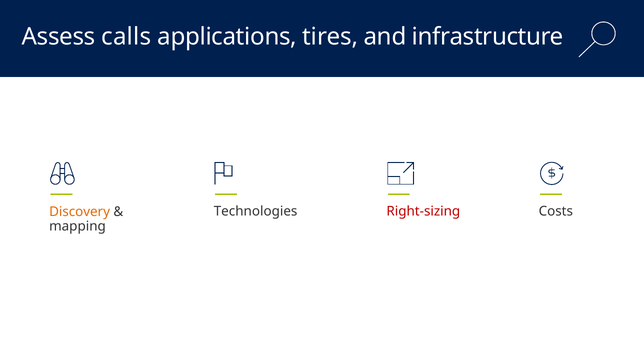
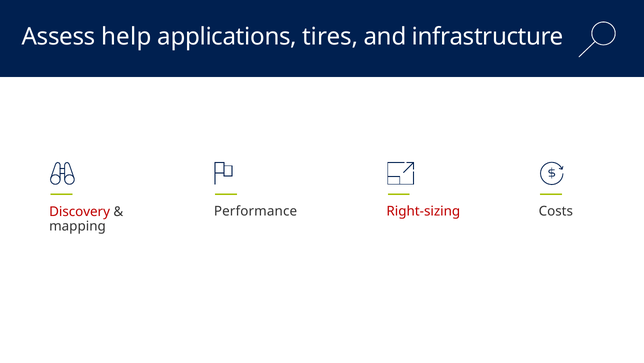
calls: calls -> help (126, 36)
Technologies: Technologies -> Performance (256, 211)
Discovery colour: orange -> red (80, 212)
